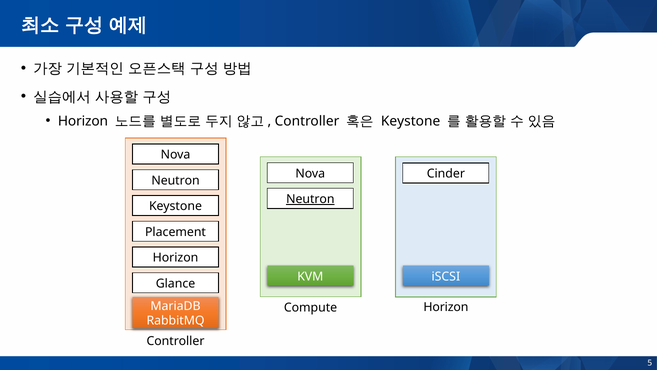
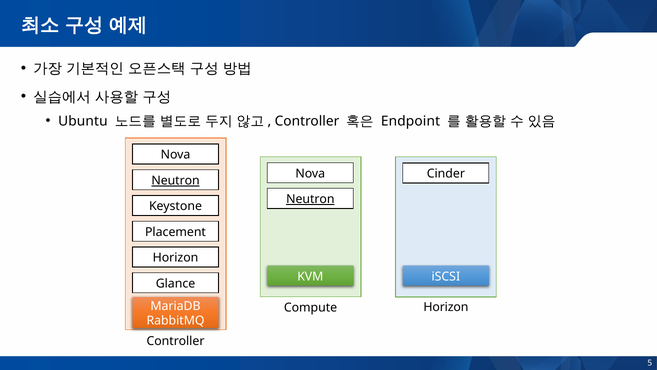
Horizon: Horizon -> Ubuntu (83, 121)
Keystone: Keystone -> Endpoint (411, 121)
Neutron underline: none -> present (176, 180)
